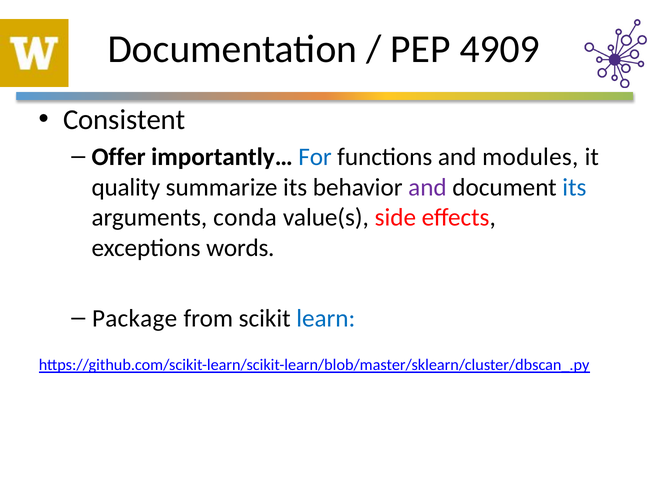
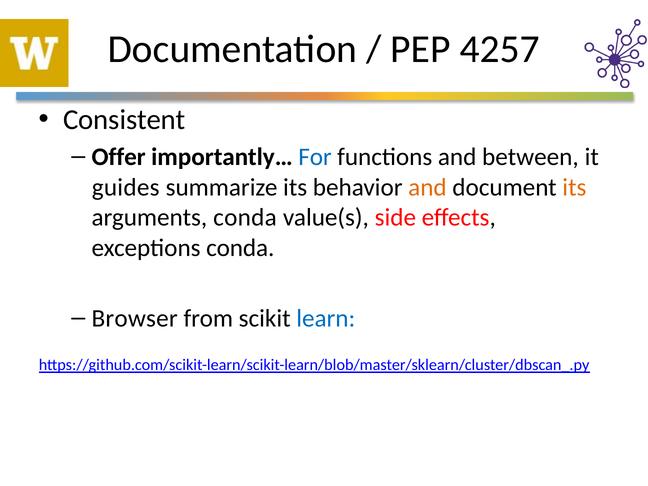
4909: 4909 -> 4257 (500, 49)
modules: modules -> between (530, 157)
quality: quality -> guides (126, 187)
and colour: purple -> orange (427, 187)
its colour: blue -> orange (574, 187)
exceptions words: words -> conda (240, 248)
Package: Package -> Browser (135, 318)
